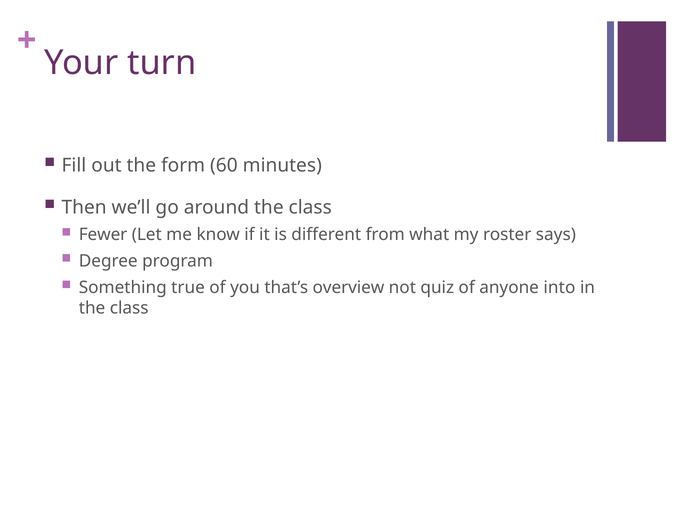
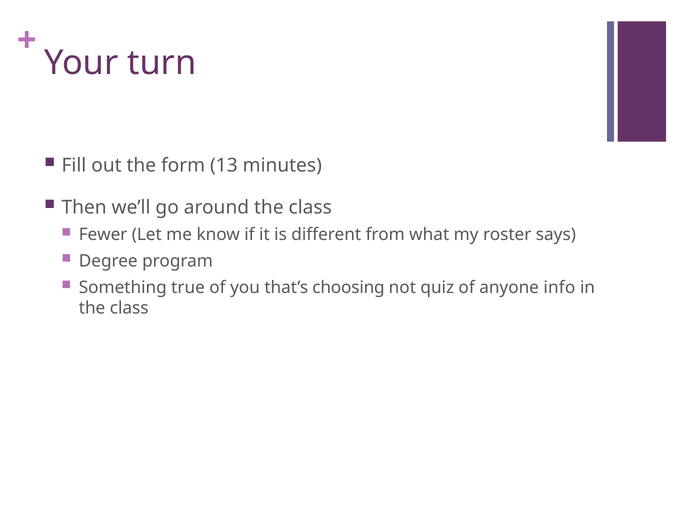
60: 60 -> 13 (224, 165)
overview: overview -> choosing (348, 288)
into: into -> info (559, 288)
